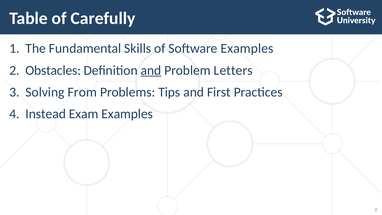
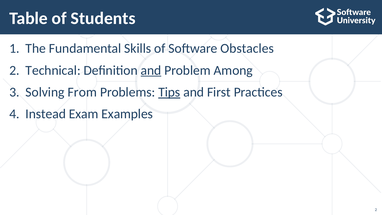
Carefully: Carefully -> Students (103, 18)
Software Examples: Examples -> Obstacles (247, 48)
Obstacles: Obstacles -> Technical (53, 70)
Letters: Letters -> Among (233, 70)
Tips underline: none -> present (169, 92)
